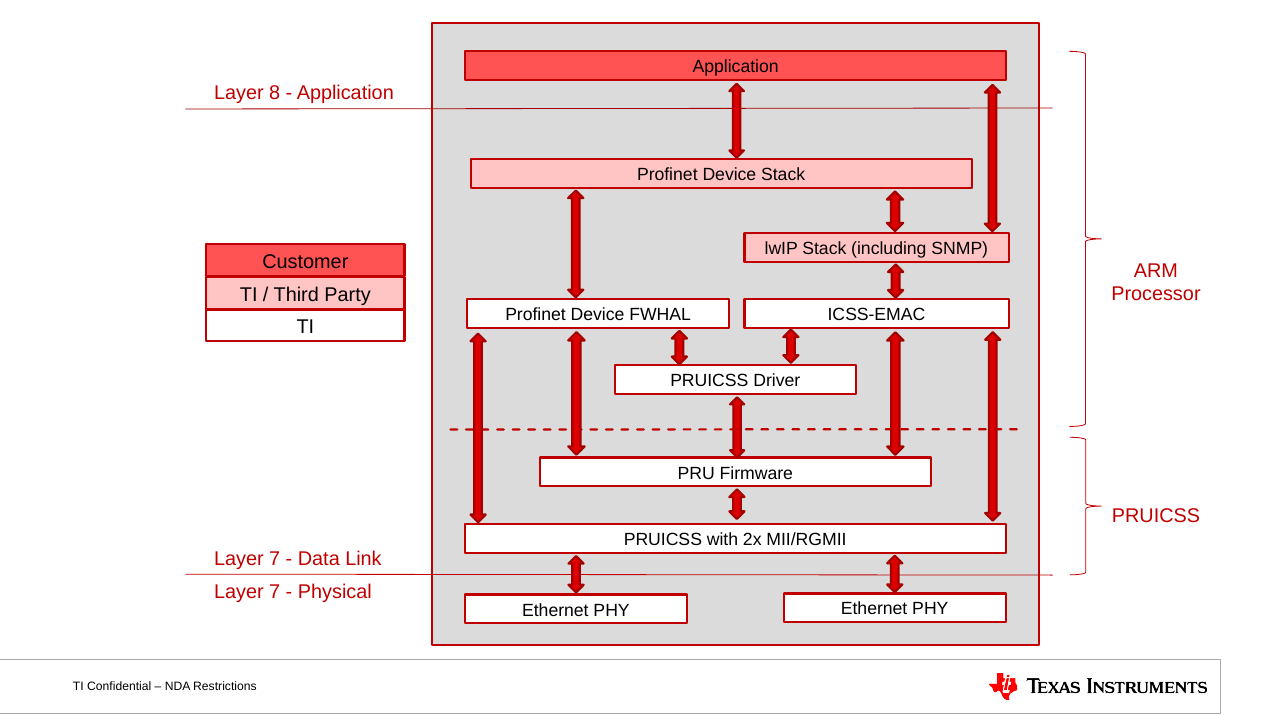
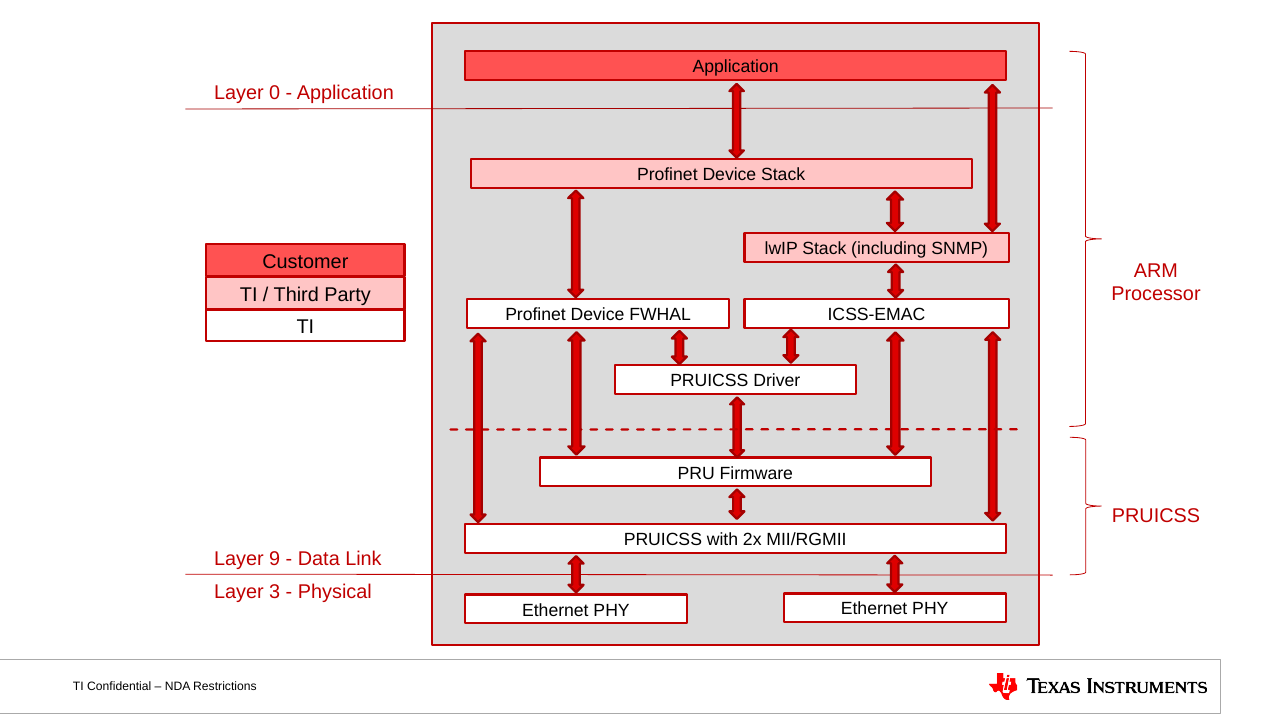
8: 8 -> 0 (275, 93)
7: 7 -> 9 (275, 559)
7: 7 -> 3 (275, 592)
